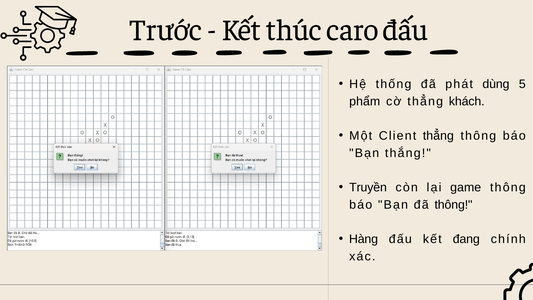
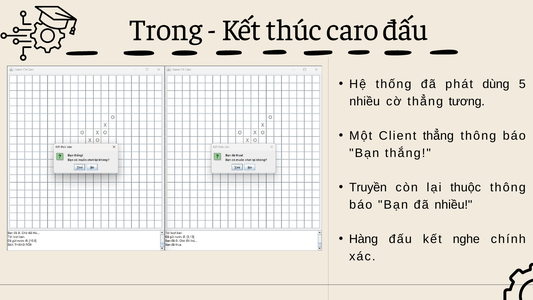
Trước: Trước -> Trong (166, 30)
phẩm: phẩm -> nhiều (365, 101)
khách: khách -> tương (467, 101)
game: game -> thuộc (466, 187)
đã thông: thông -> nhiều (453, 205)
đang: đang -> nghe (466, 239)
